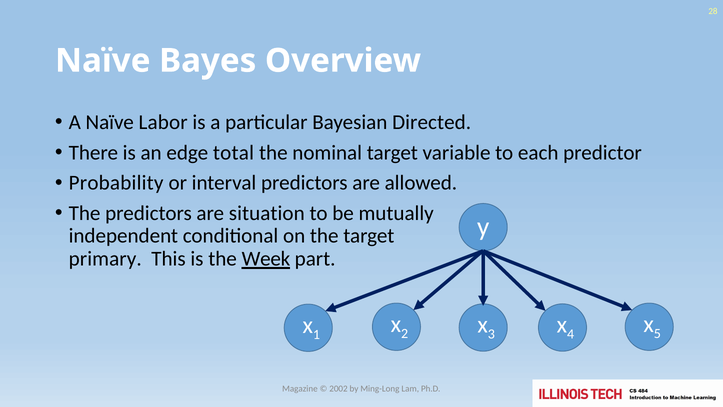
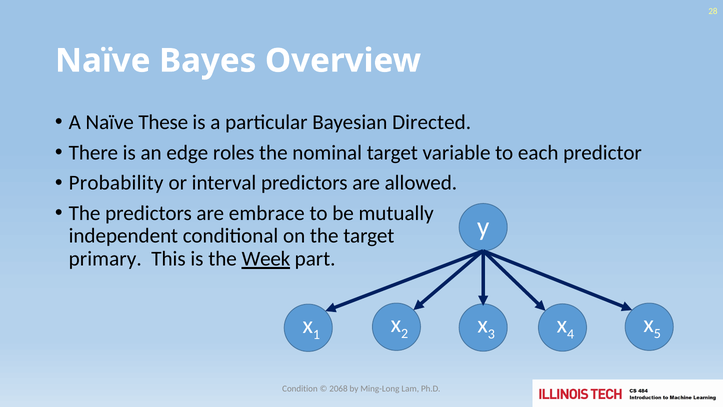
Labor: Labor -> These (163, 122)
total: total -> roles (234, 152)
situation: situation -> embrace (267, 213)
Magazine: Magazine -> Condition (300, 388)
2002: 2002 -> 2068 (338, 388)
